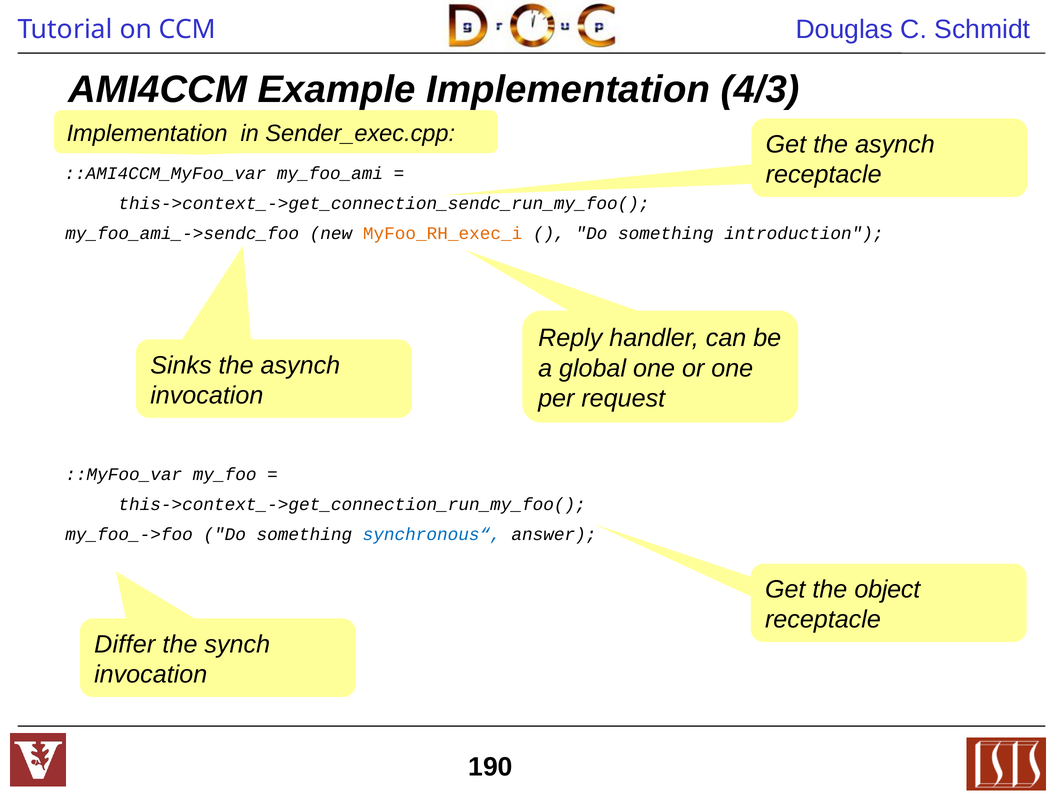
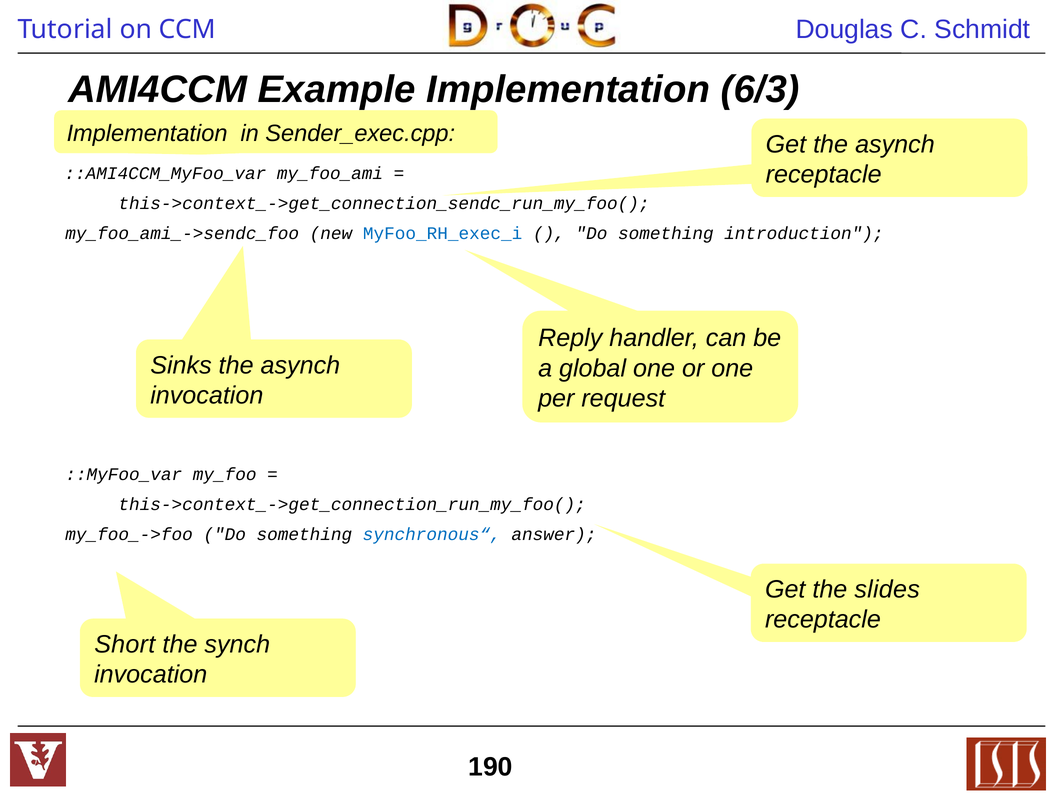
4/3: 4/3 -> 6/3 (760, 90)
MyFoo_RH_exec_i colour: orange -> blue (443, 233)
object: object -> slides (887, 590)
Differ: Differ -> Short (125, 645)
